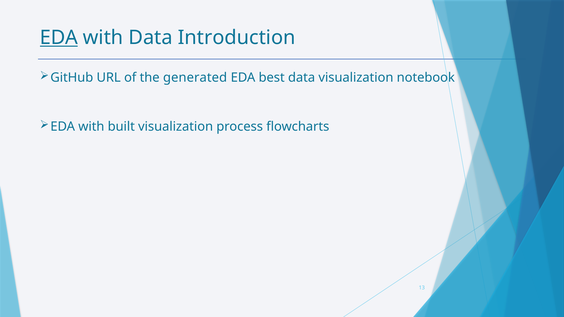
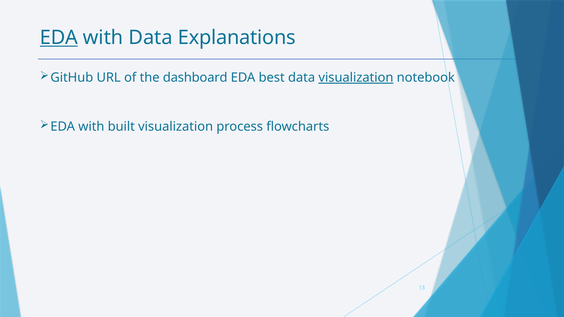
Introduction: Introduction -> Explanations (237, 38)
generated: generated -> dashboard (195, 78)
visualization underline: none -> present (356, 78)
